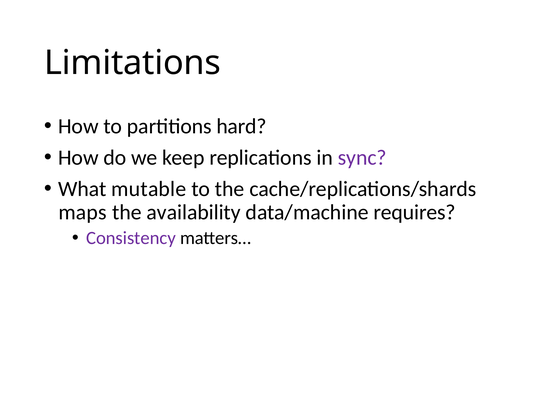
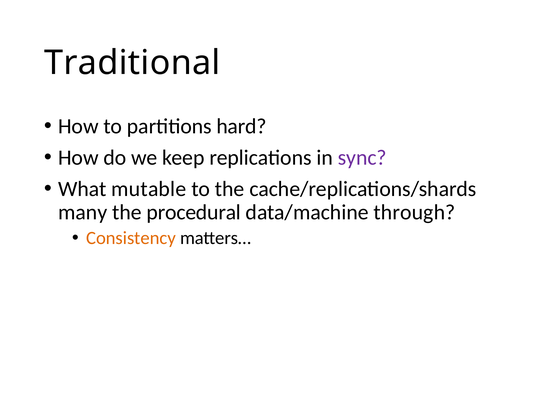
Limitations: Limitations -> Traditional (132, 63)
maps: maps -> many (83, 212)
availability: availability -> procedural (194, 212)
requires: requires -> through (414, 212)
Consistency colour: purple -> orange (131, 238)
